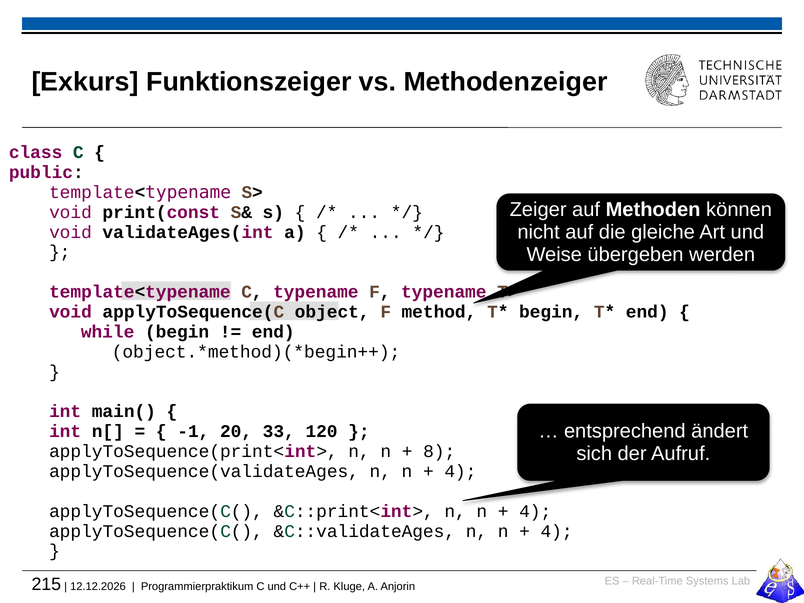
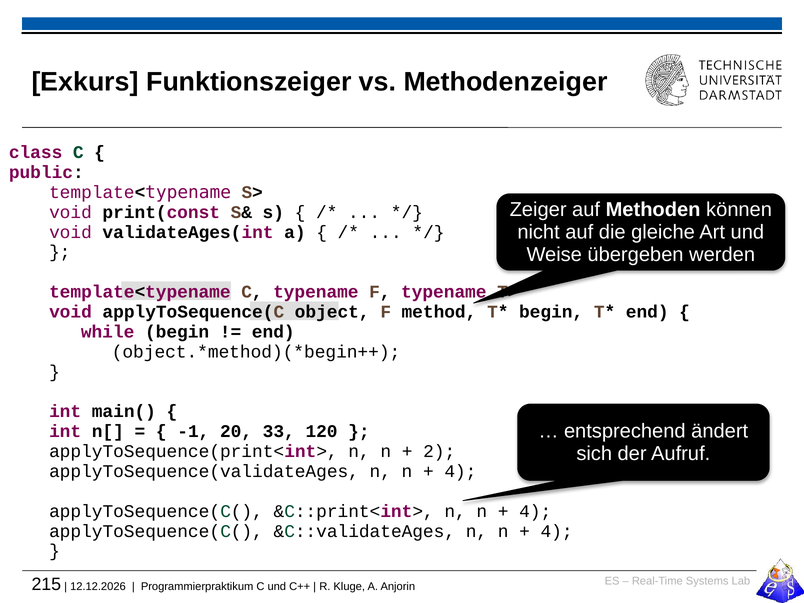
8: 8 -> 2 (439, 451)
